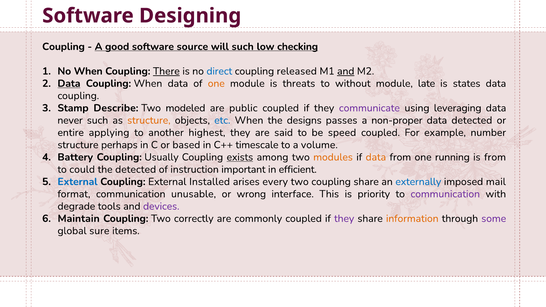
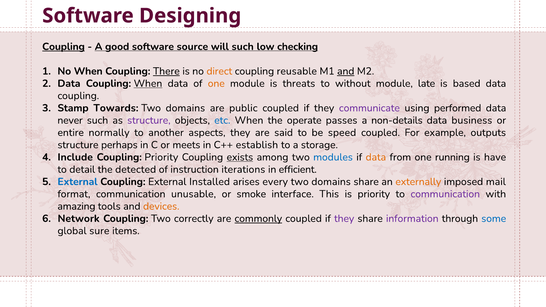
Coupling underline: none -> present (63, 47)
direct colour: blue -> orange (219, 71)
released: released -> reusable (297, 71)
Data underline: present -> none (69, 83)
When underline: none -> present (148, 83)
states: states -> based (467, 83)
Describe: Describe -> Towards (116, 108)
modeled: modeled -> domains (185, 108)
leveraging: leveraging -> performed (458, 108)
structure colour: orange -> purple (149, 120)
designs: designs -> operate (304, 120)
non-proper: non-proper -> non-details (397, 120)
data detected: detected -> business (472, 120)
applying: applying -> normally (109, 133)
highest: highest -> aspects (207, 133)
number: number -> outputs (488, 133)
based: based -> meets (186, 145)
timescale: timescale -> establish (257, 145)
volume: volume -> storage (319, 145)
Battery: Battery -> Include (75, 157)
Coupling Usually: Usually -> Priority (161, 157)
modules colour: orange -> blue (333, 157)
is from: from -> have (495, 157)
could: could -> detail (82, 169)
important: important -> iterations (243, 169)
coupling: coupling -> domains (331, 182)
externally colour: blue -> orange (418, 182)
wrong: wrong -> smoke (251, 194)
degrade: degrade -> amazing (76, 206)
devices colour: purple -> orange (161, 206)
Maintain: Maintain -> Network (79, 219)
commonly underline: none -> present (258, 219)
information colour: orange -> purple (412, 219)
some colour: purple -> blue (494, 219)
